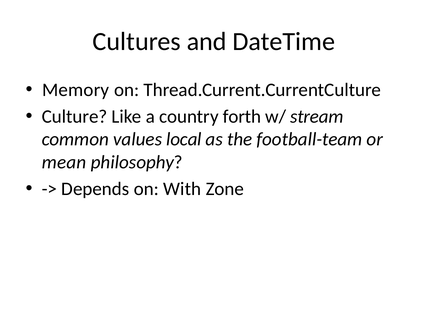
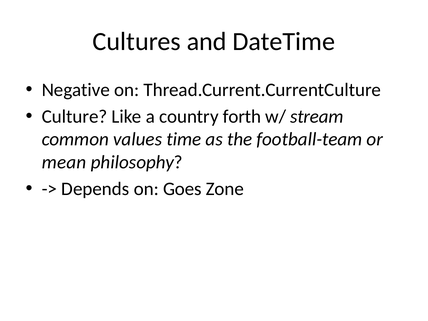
Memory: Memory -> Negative (76, 90)
local: local -> time (184, 139)
With: With -> Goes (182, 189)
